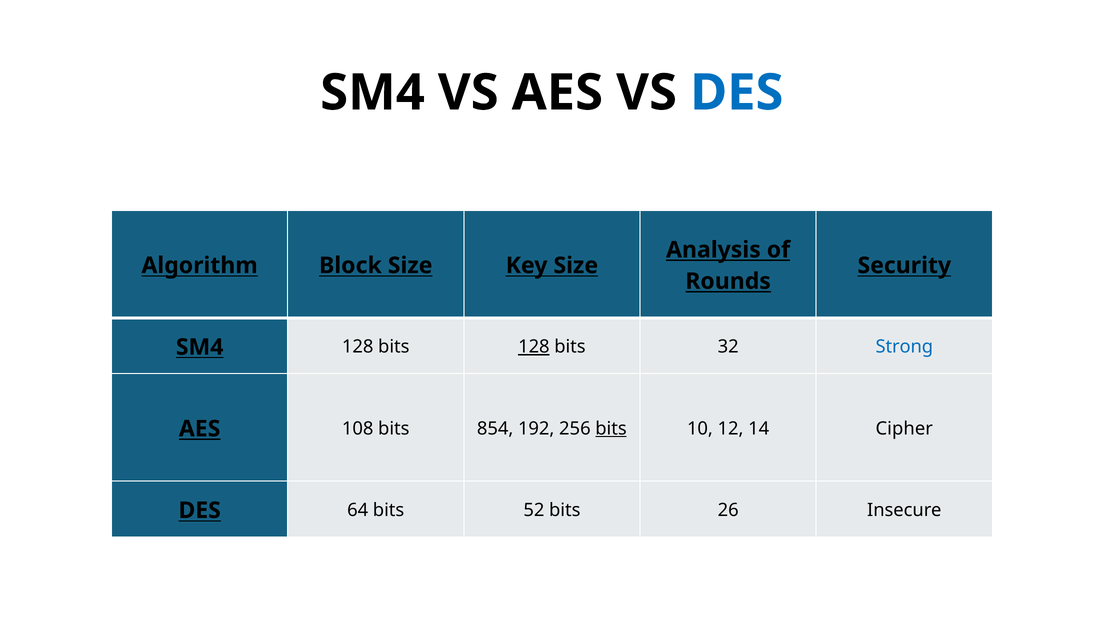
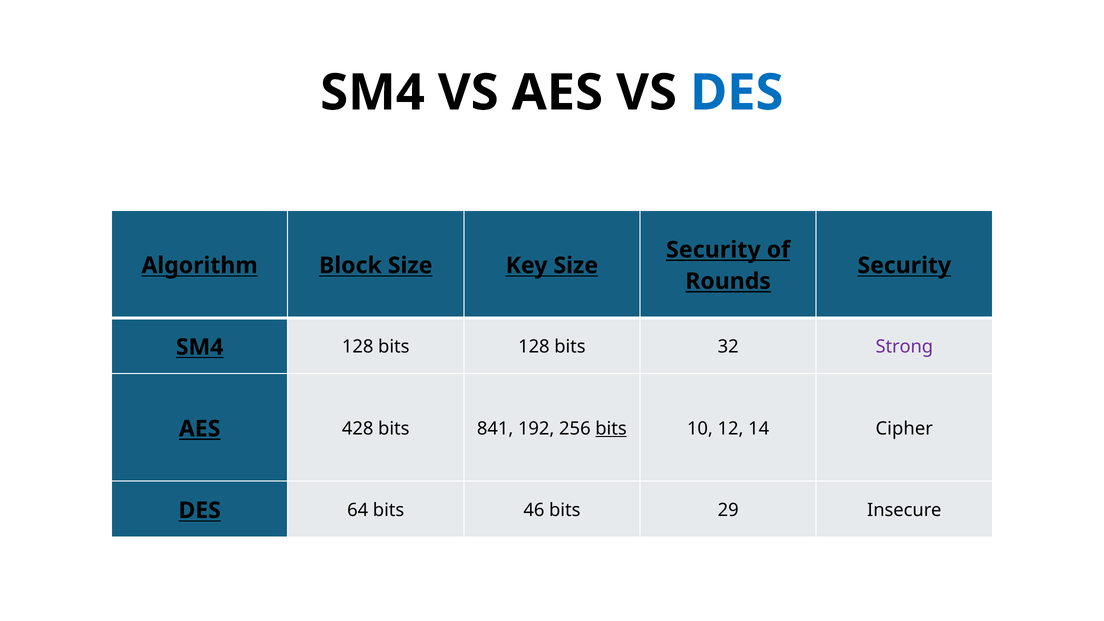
Analysis: Analysis -> Security (713, 250)
128 underline: present -> none (534, 347)
Strong colour: blue -> purple (904, 347)
108: 108 -> 428 (358, 428)
854: 854 -> 841 (495, 428)
52: 52 -> 46 (534, 510)
26: 26 -> 29 (728, 510)
